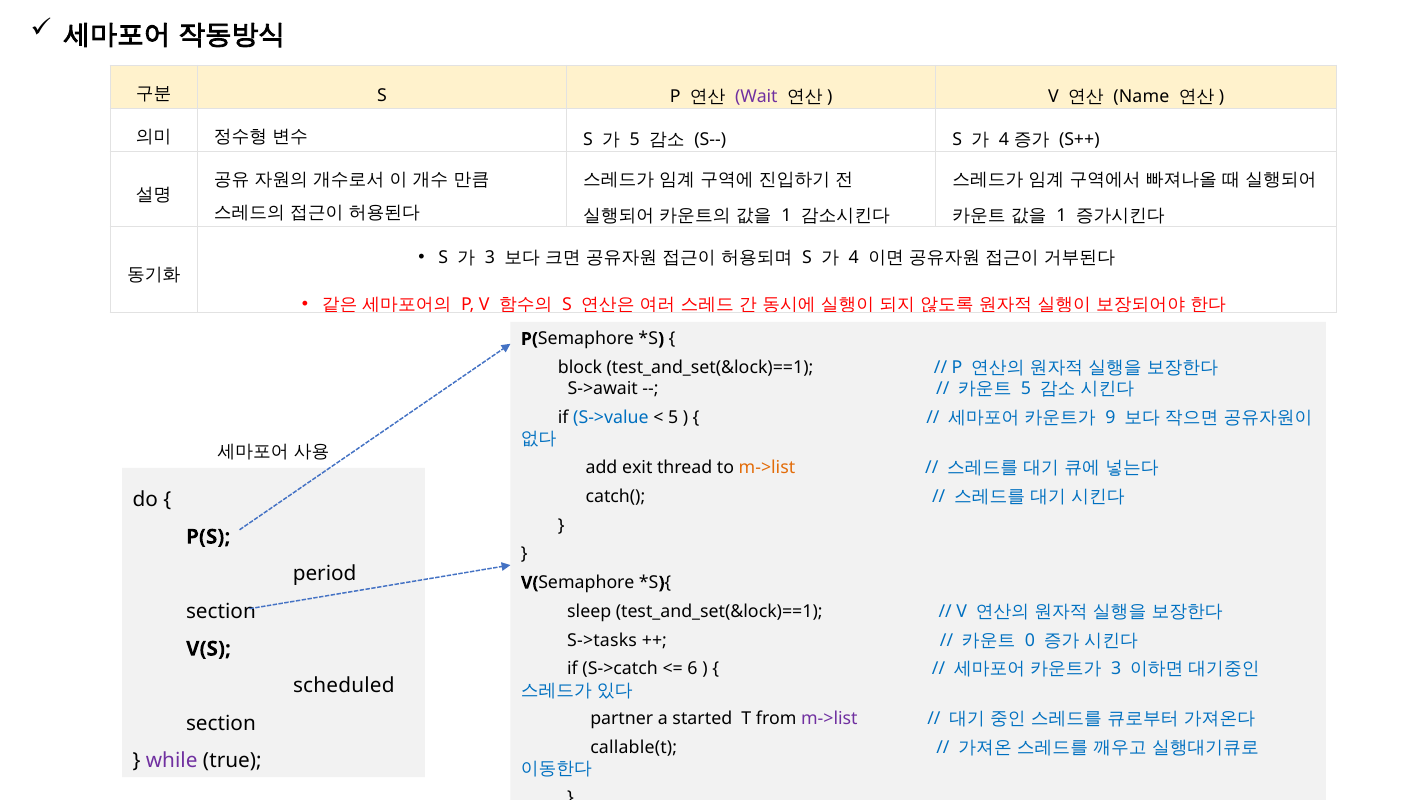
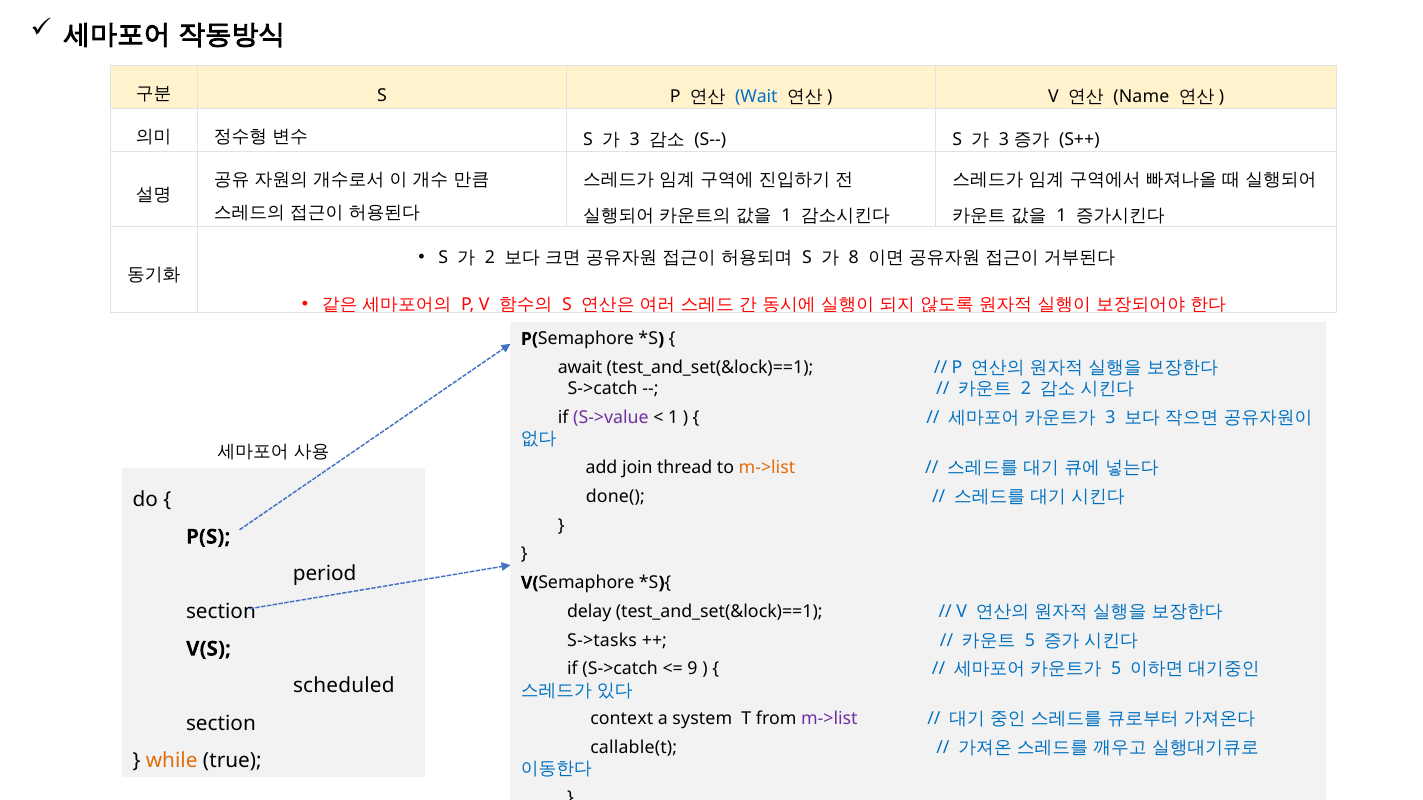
Wait colour: purple -> blue (756, 96)
5: 5 -> 3 (635, 139)
4: 4 -> 3 (1004, 139)
3: 3 -> 2 (490, 258)
4: 4 -> 8 (854, 258)
block: block -> await (580, 368)
S->await: S->await -> S->catch (603, 389)
5: 5 -> 2 (1026, 389)
S->value colour: blue -> purple (611, 418)
5: 5 -> 1 (673, 418)
9: 9 -> 3 (1110, 418)
exit: exit -> join (637, 468)
catch(: catch( -> done( (615, 497)
sleep: sleep -> delay (589, 612)
0: 0 -> 5 (1030, 640)
6: 6 -> 9 (692, 669)
3: 3 -> 5 (1116, 669)
partner: partner -> context (622, 719)
started: started -> system (702, 719)
while colour: purple -> orange (172, 761)
